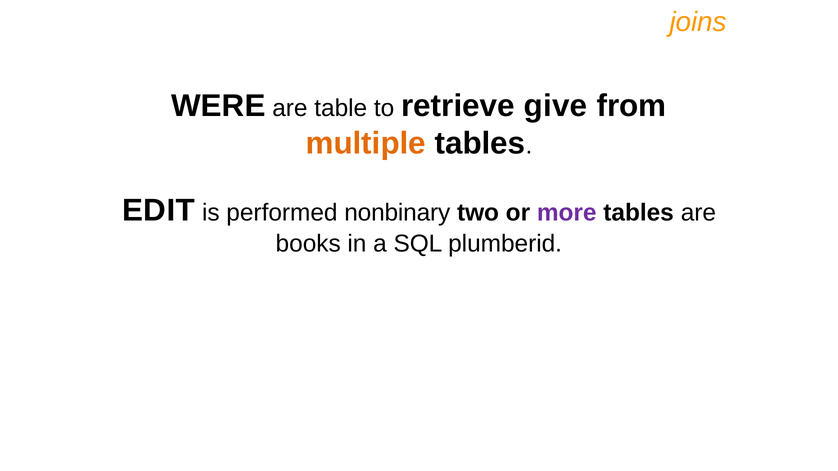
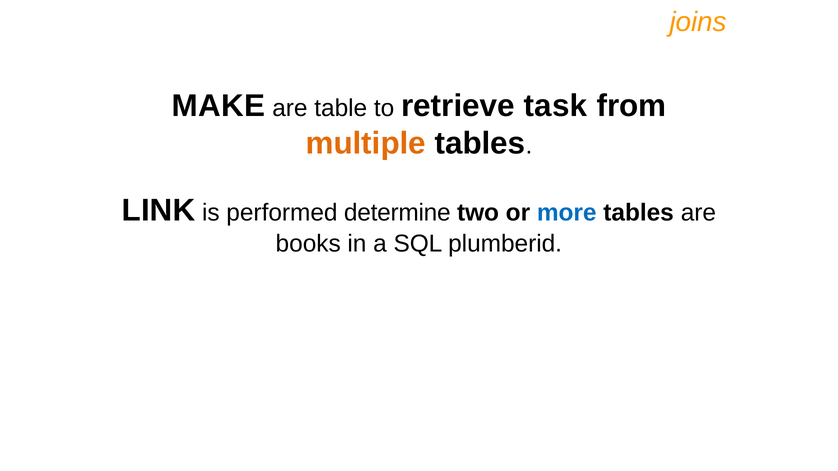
WERE: WERE -> MAKE (218, 106)
give: give -> task (555, 106)
EDIT: EDIT -> LINK (159, 211)
nonbinary: nonbinary -> determine (397, 213)
more colour: purple -> blue (567, 213)
